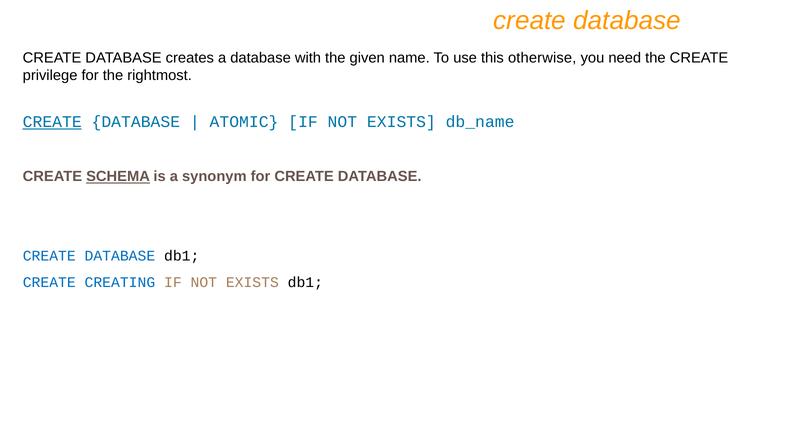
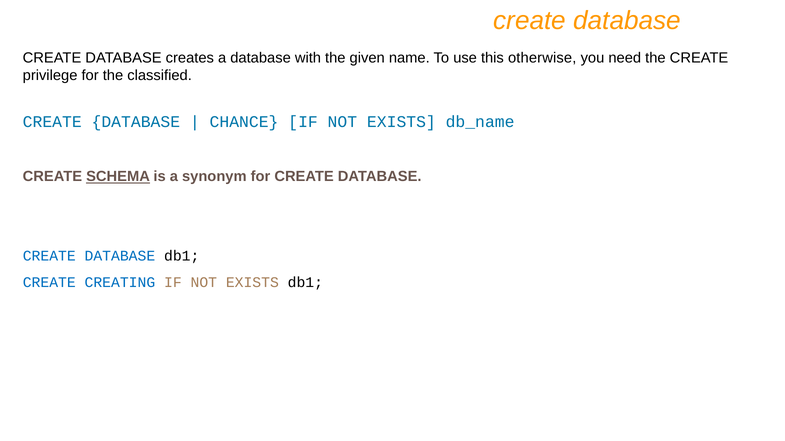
rightmost: rightmost -> classified (160, 76)
CREATE underline: present -> none (52, 122)
ATOMIC: ATOMIC -> CHANCE (244, 122)
